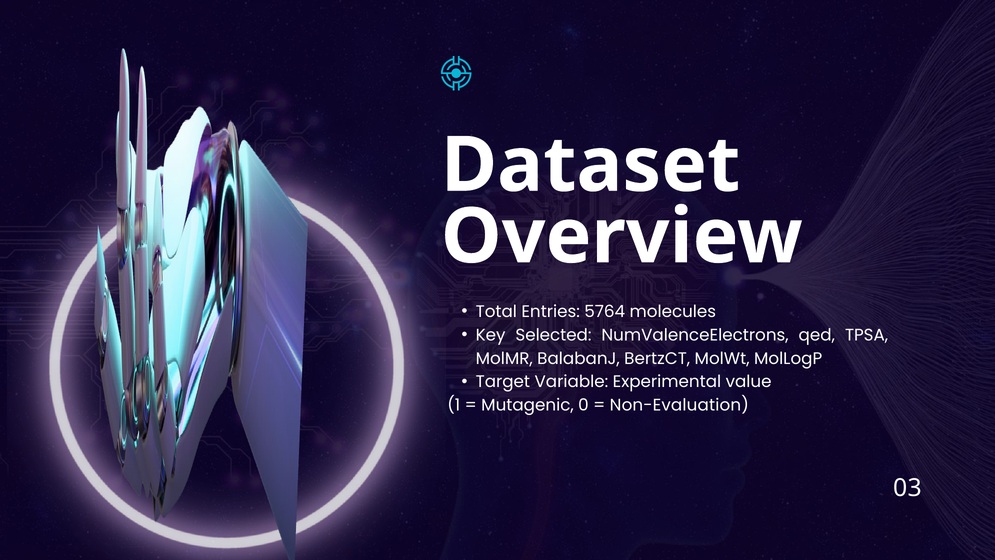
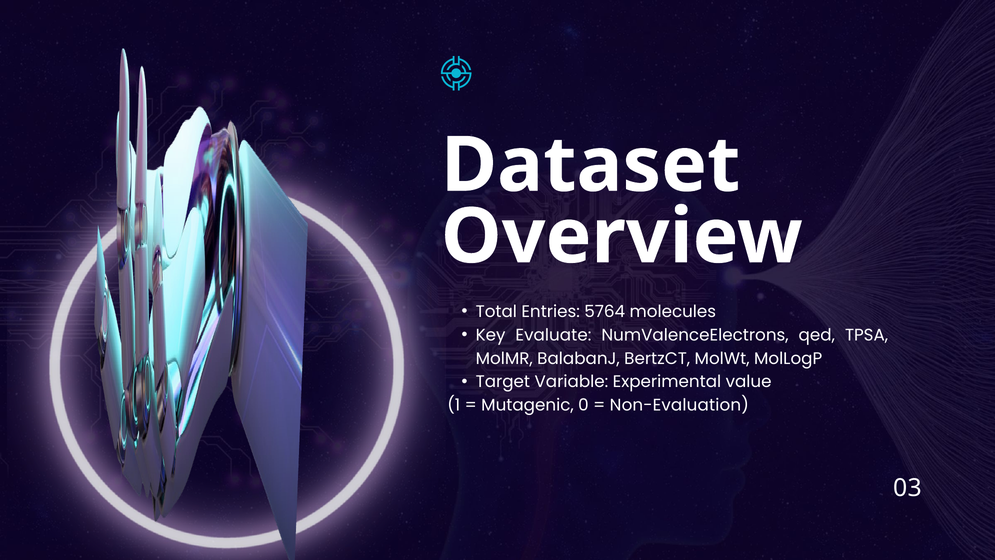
Selected: Selected -> Evaluate (553, 335)
